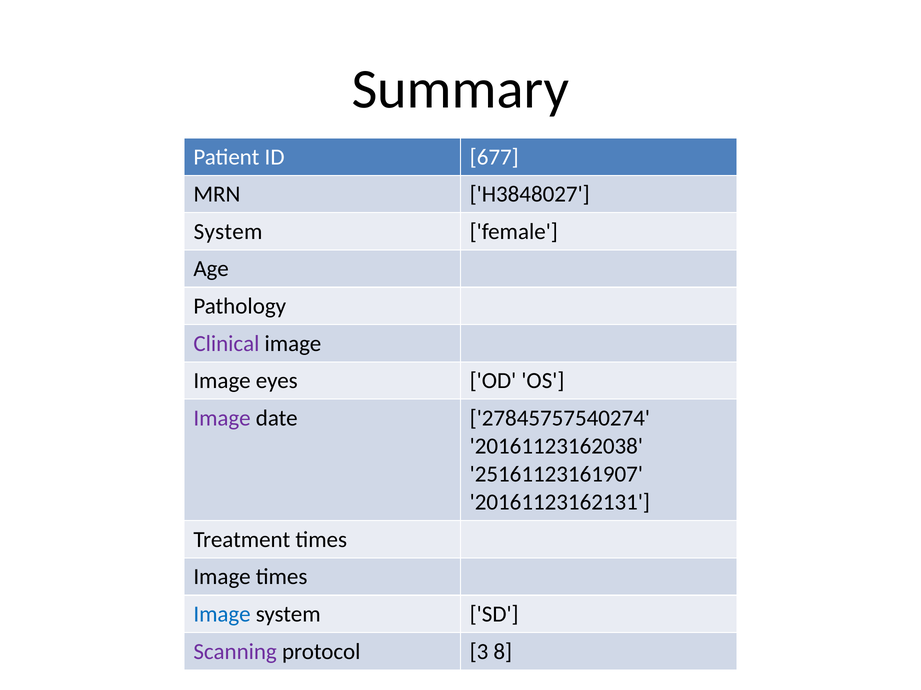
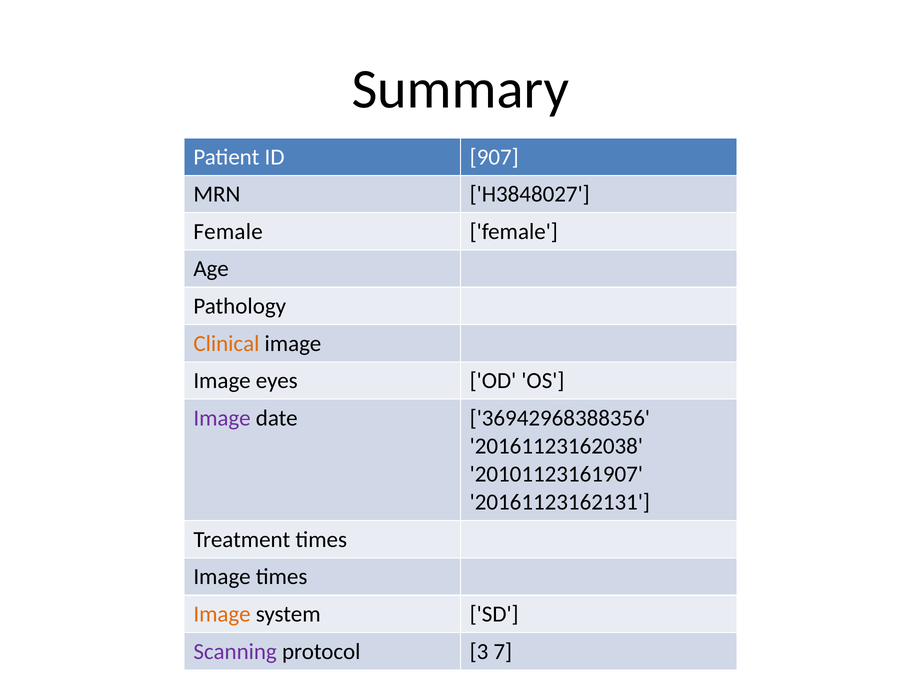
677: 677 -> 907 (494, 157)
System: System -> Female (228, 232)
Clinical colour: purple -> orange (226, 344)
27845757540274: 27845757540274 -> 36942968388356 (560, 419)
25161123161907: 25161123161907 -> 20101123161907 (556, 475)
Image colour: blue -> orange (222, 615)
8: 8 -> 7 (503, 652)
